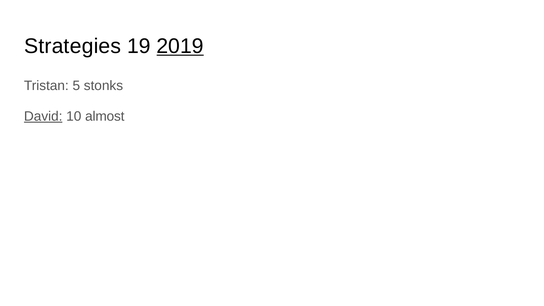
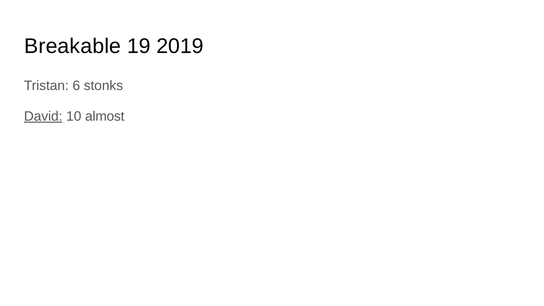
Strategies: Strategies -> Breakable (73, 46)
2019 underline: present -> none (180, 46)
5: 5 -> 6 (76, 86)
